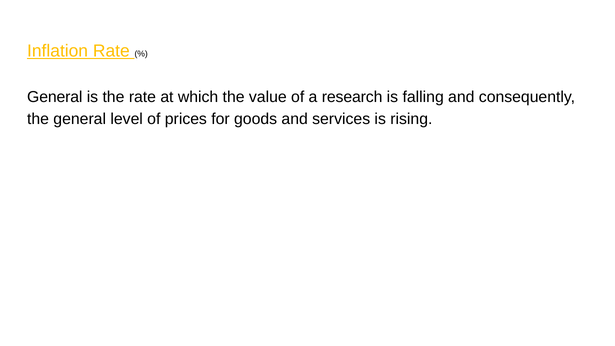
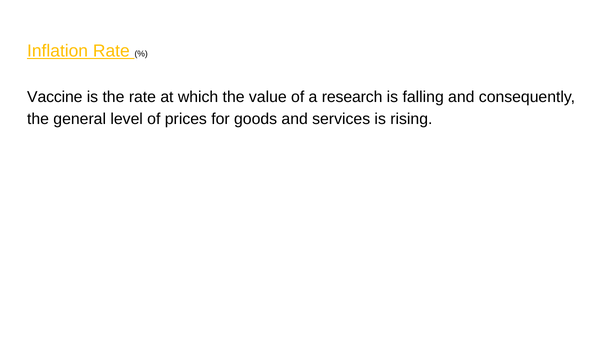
General: General -> Vaccine (55, 97)
